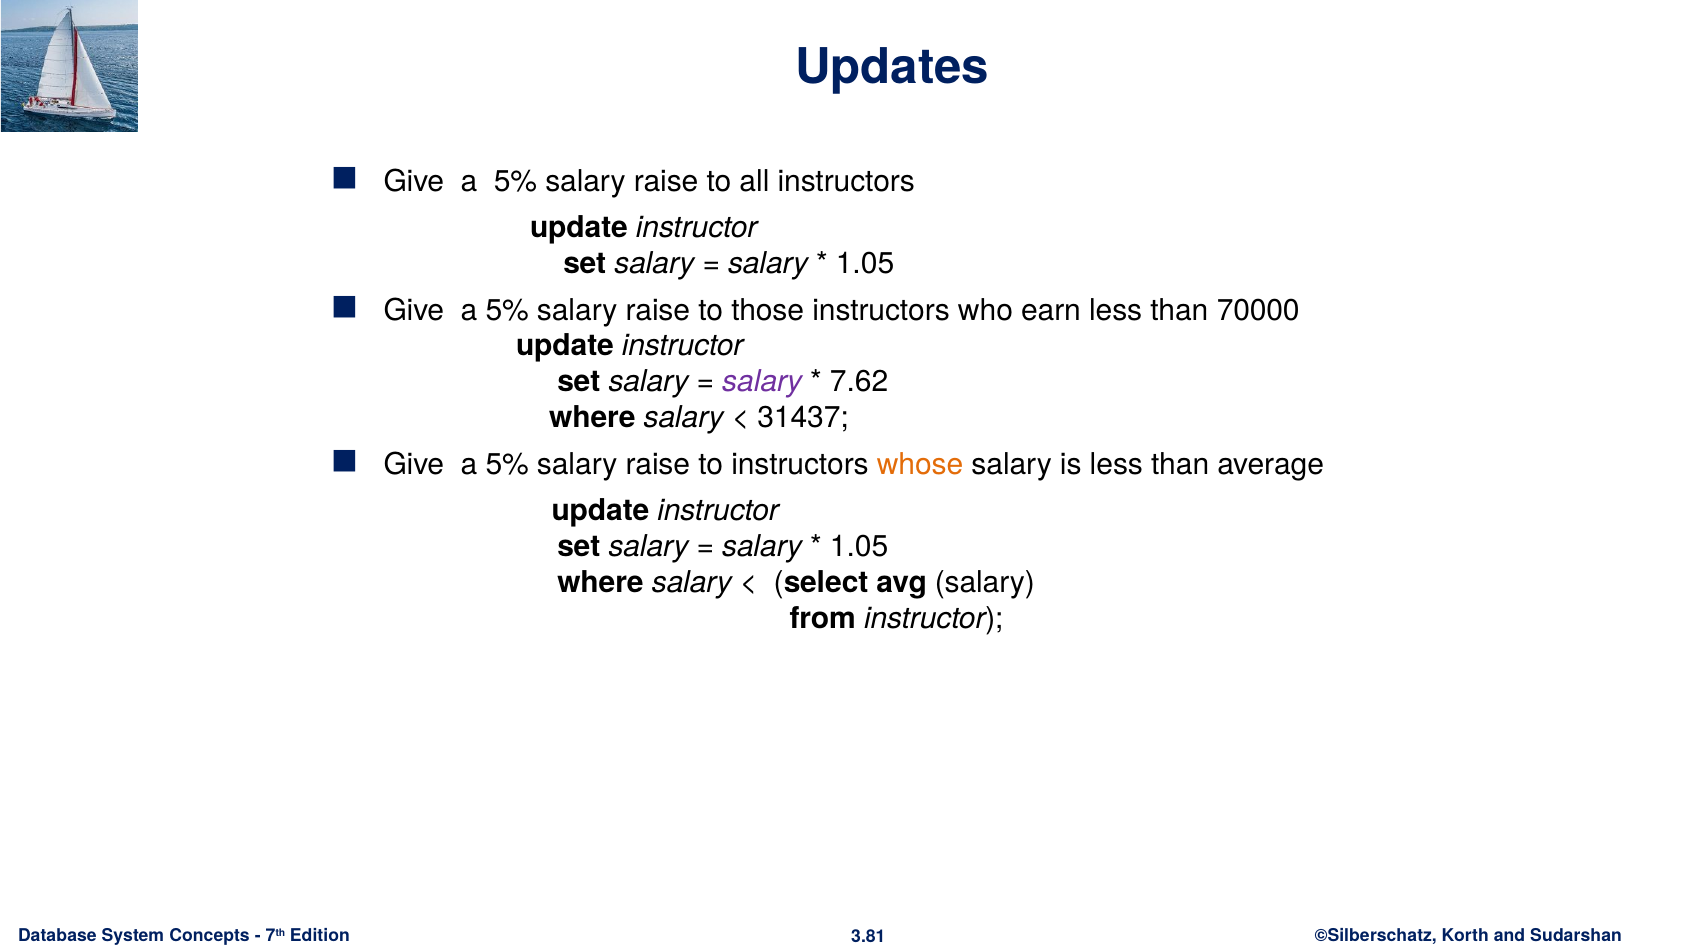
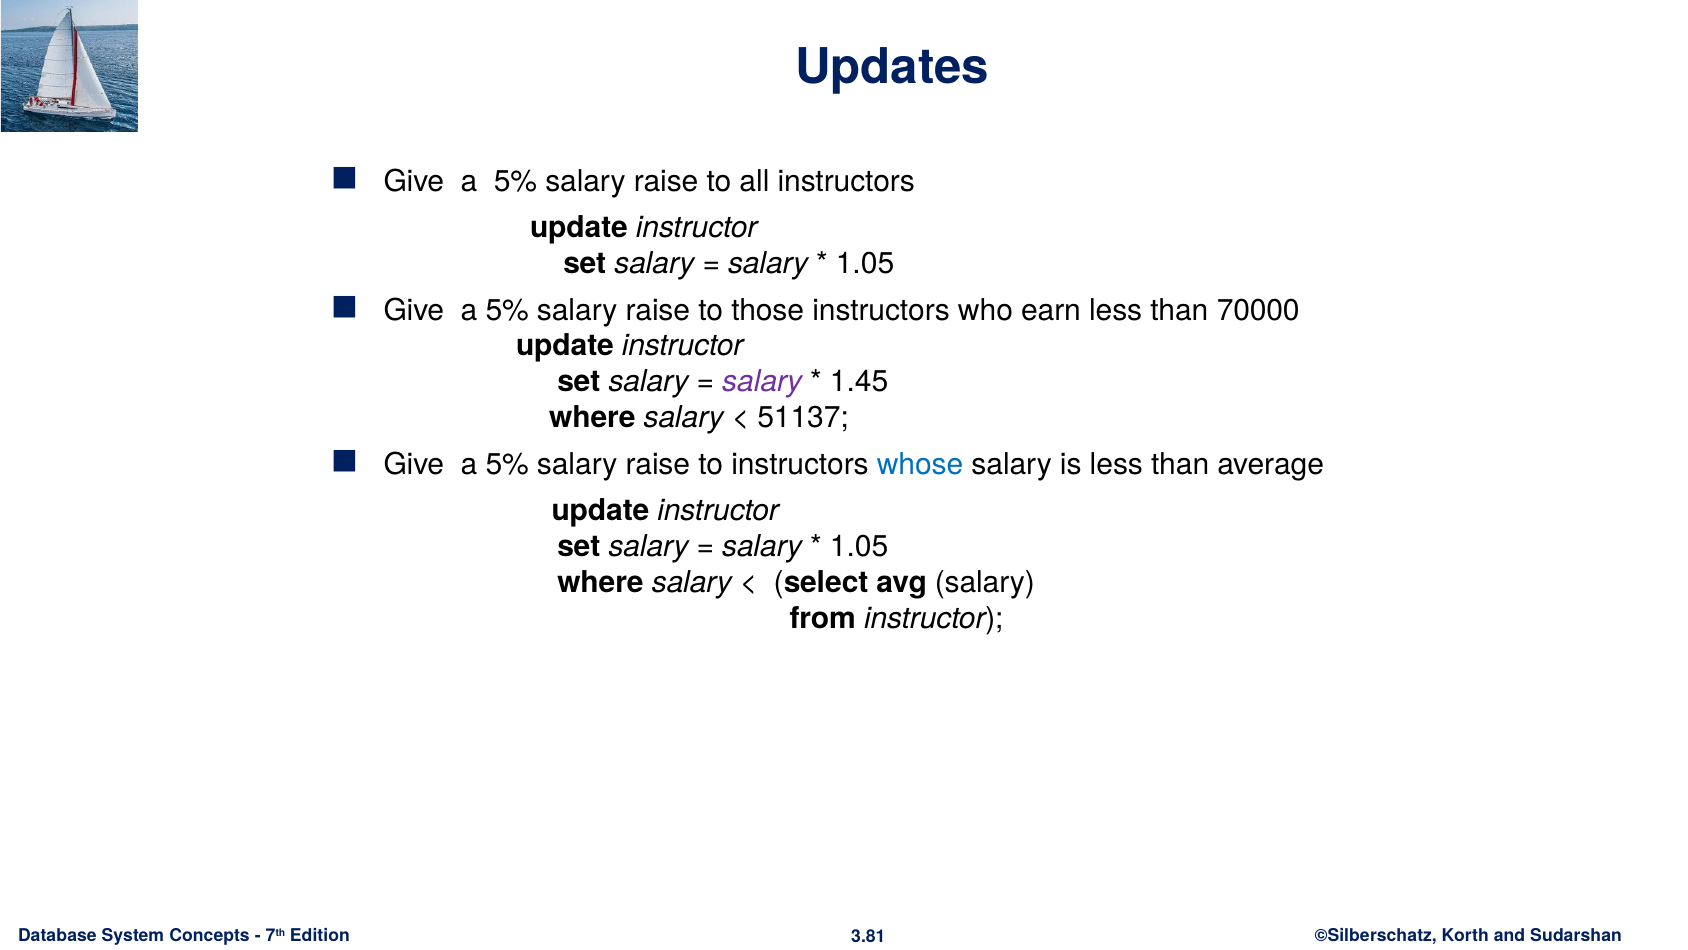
7.62: 7.62 -> 1.45 (859, 382)
31437: 31437 -> 51137 (803, 418)
whose colour: orange -> blue (920, 464)
